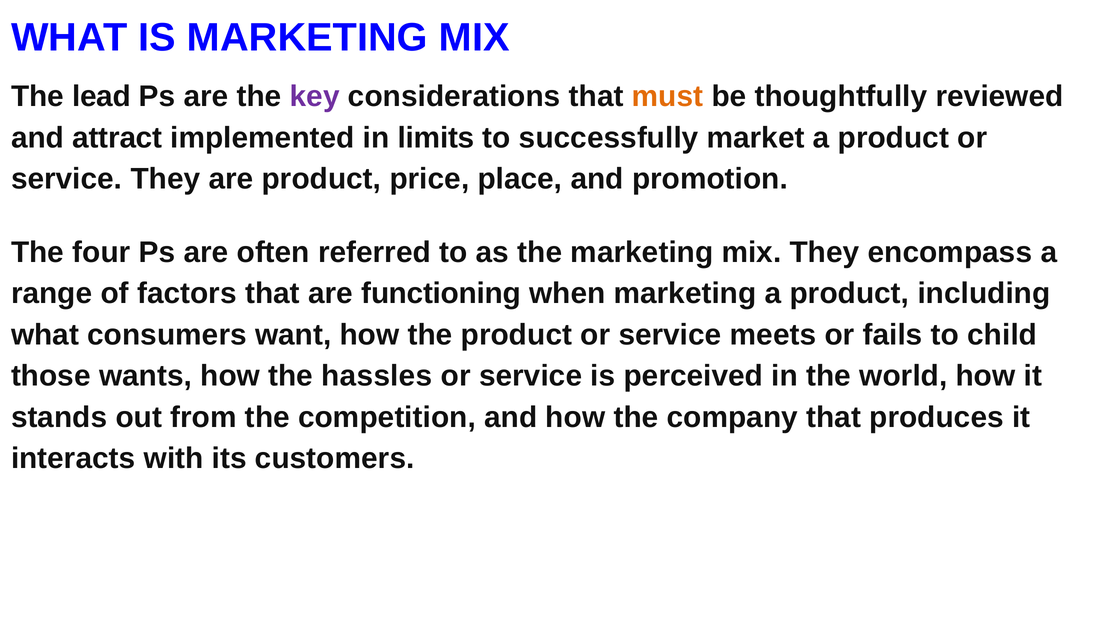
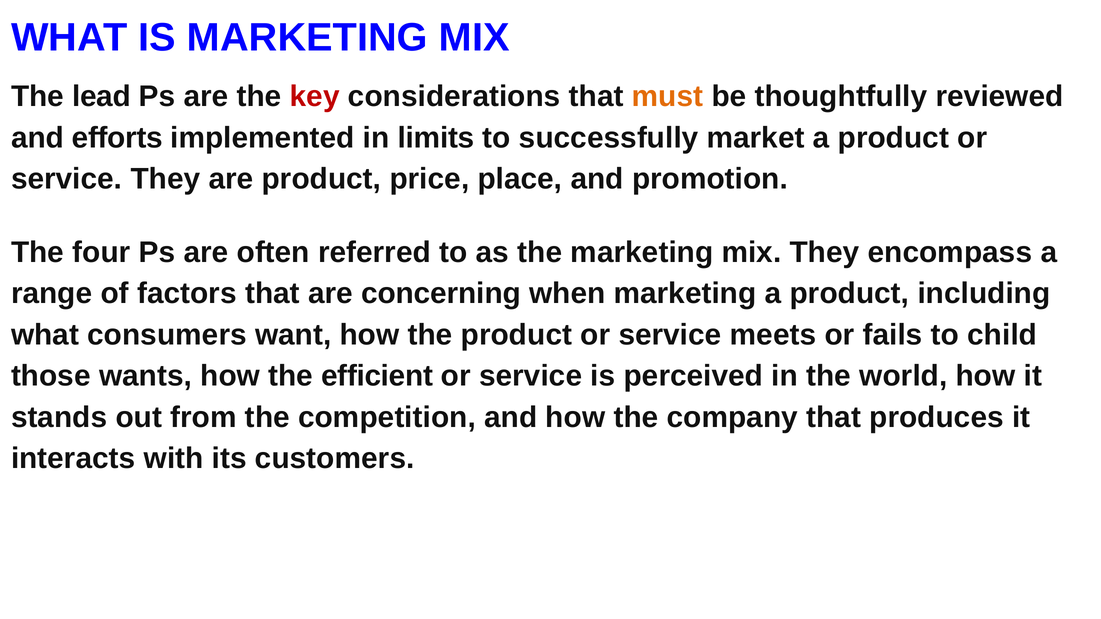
key colour: purple -> red (315, 97)
attract: attract -> efforts (117, 138)
functioning: functioning -> concerning (441, 294)
hassles: hassles -> efficient (377, 376)
